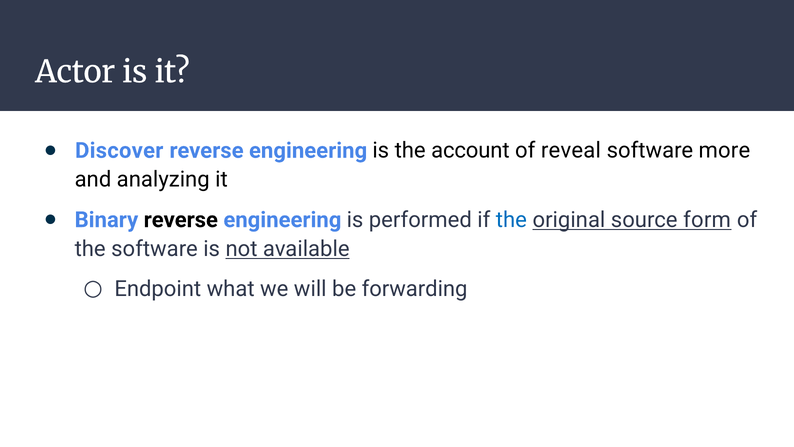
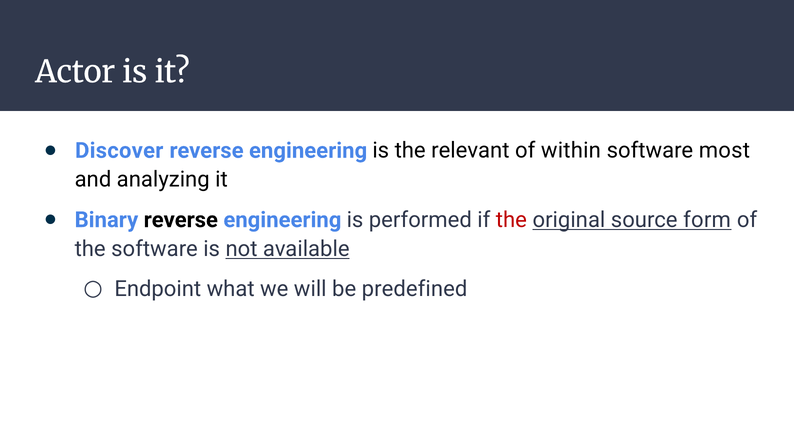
account: account -> relevant (470, 150)
reveal: reveal -> within (571, 150)
more: more -> most (724, 150)
the colour: blue -> red (511, 220)
forwarding: forwarding -> predefined (415, 289)
